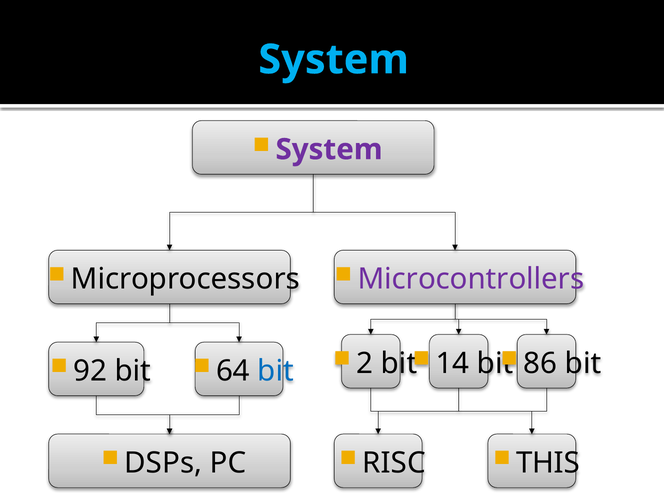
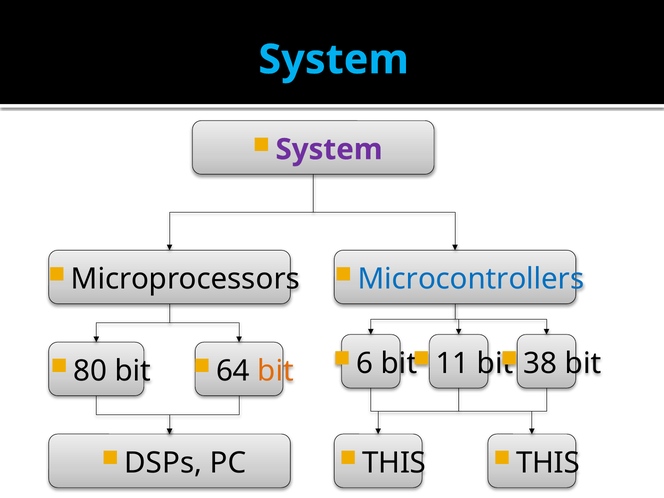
Microcontrollers colour: purple -> blue (471, 279)
2: 2 -> 6 (365, 363)
14: 14 -> 11 (452, 363)
86: 86 -> 38 (540, 363)
92: 92 -> 80 (90, 371)
bit colour: blue -> orange (276, 371)
RISC: RISC -> THIS (394, 463)
